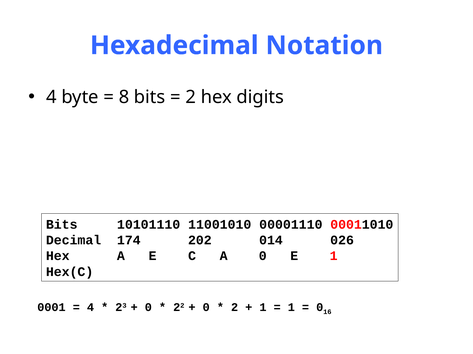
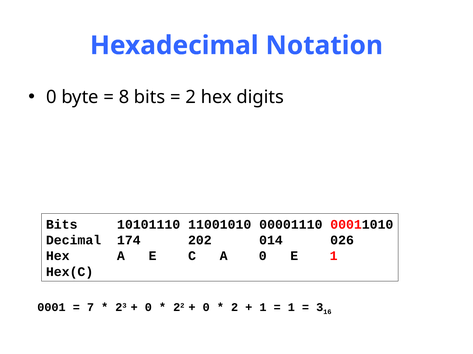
4: 4 -> 0 (51, 97)
4: 4 -> 7 (90, 308)
0: 0 -> 3 (320, 308)
